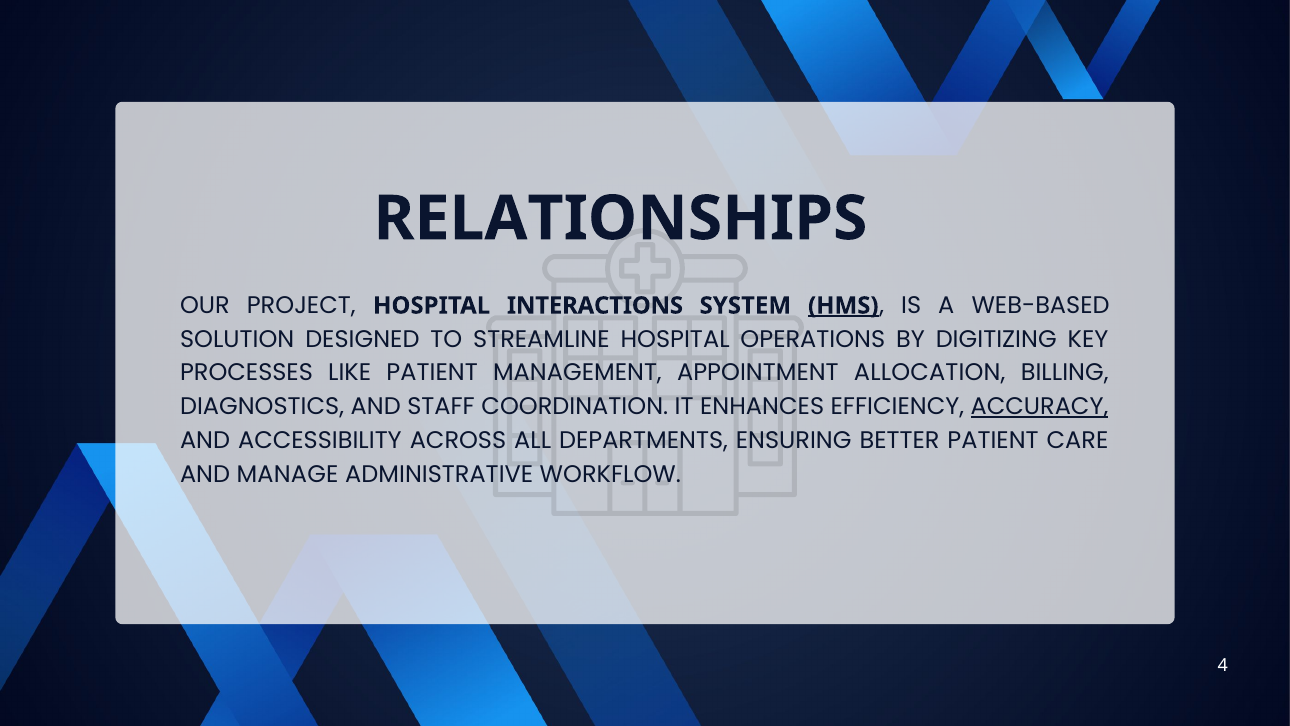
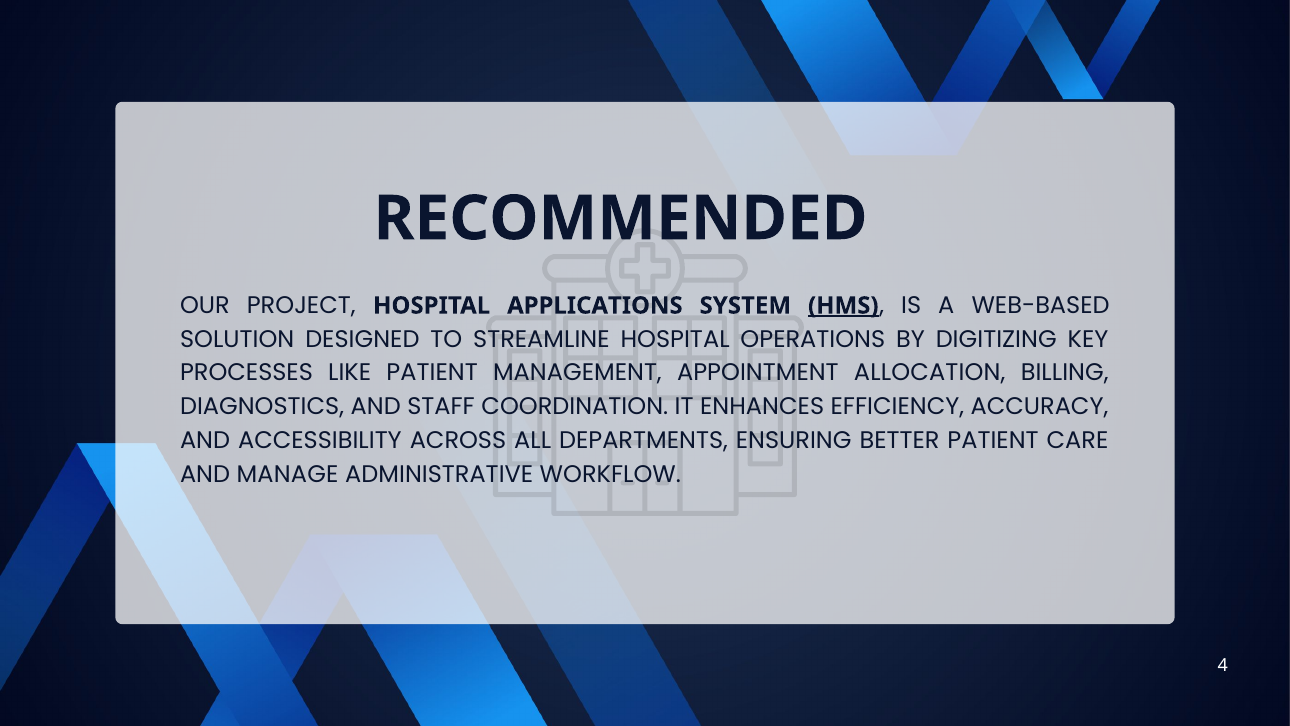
RELATIONSHIPS: RELATIONSHIPS -> RECOMMENDED (621, 219)
INTERACTIONS: INTERACTIONS -> APPLICATIONS (595, 305)
ACCURACY underline: present -> none (1040, 407)
